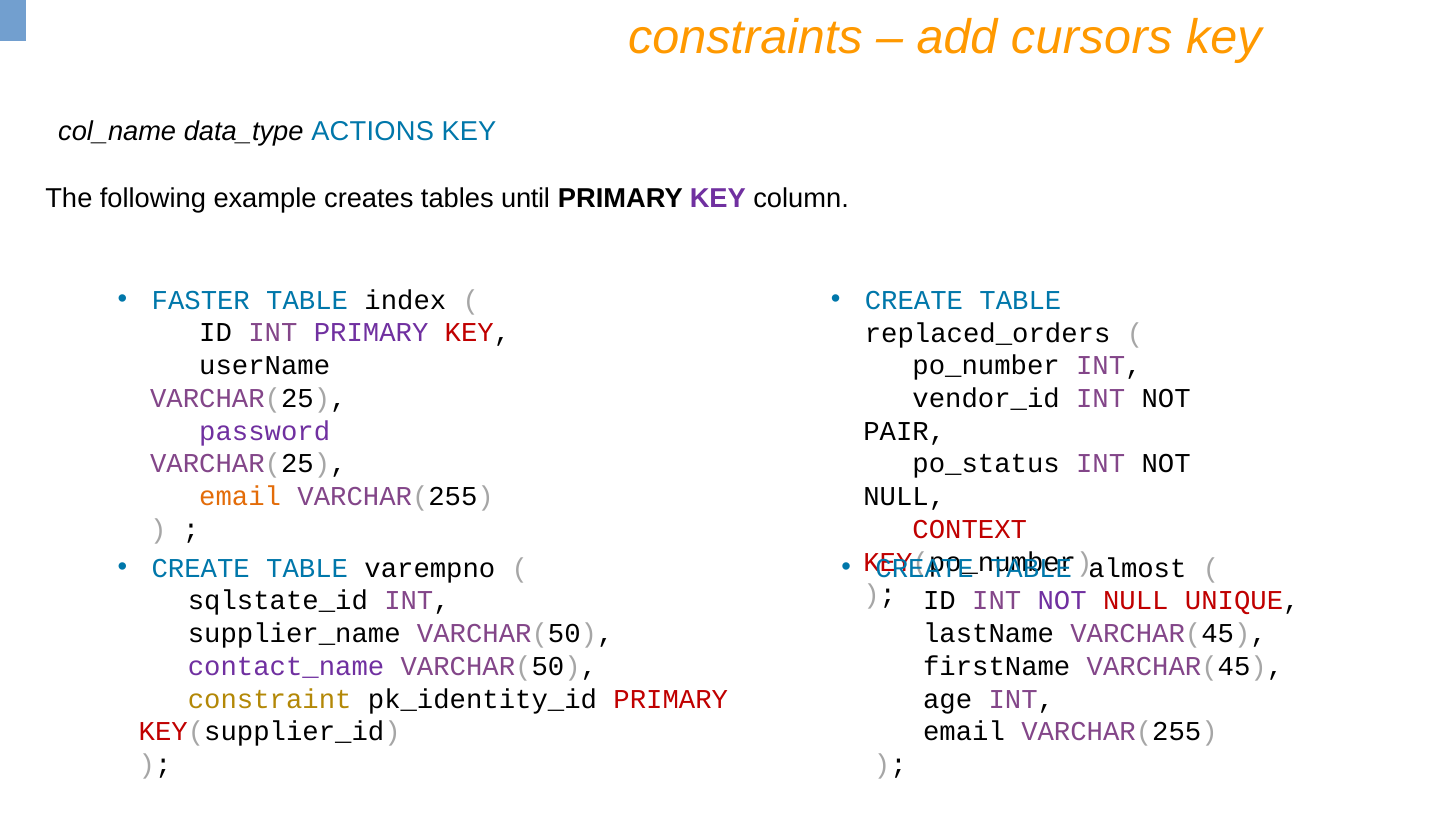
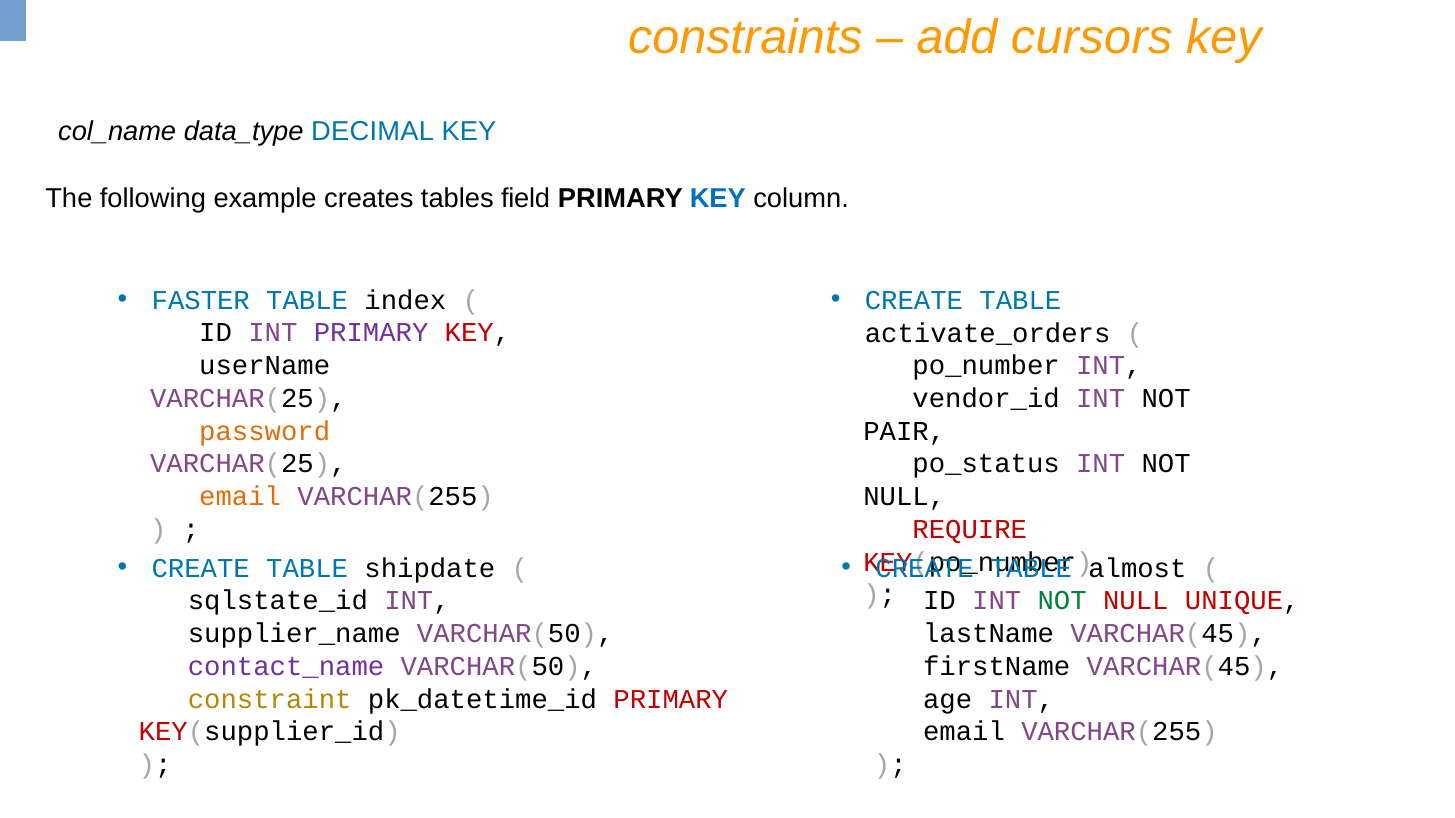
ACTIONS: ACTIONS -> DECIMAL (373, 132)
until: until -> field (526, 199)
KEY colour: purple -> blue (718, 199)
replaced_orders: replaced_orders -> activate_orders (988, 333)
password colour: purple -> orange (265, 431)
CONTEXT: CONTEXT -> REQUIRE (970, 530)
varempno: varempno -> shipdate (430, 568)
NOT colour: purple -> green (1062, 601)
pk_identity_id: pk_identity_id -> pk_datetime_id (482, 699)
